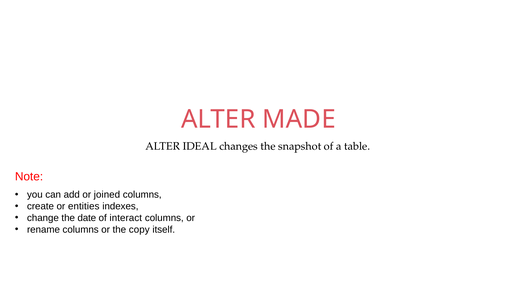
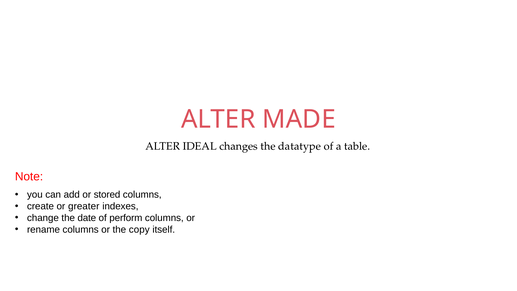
snapshot: snapshot -> datatype (300, 146)
joined: joined -> stored (107, 195)
entities: entities -> greater (84, 206)
interact: interact -> perform (126, 218)
